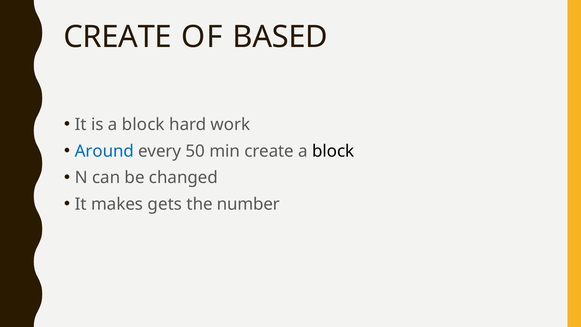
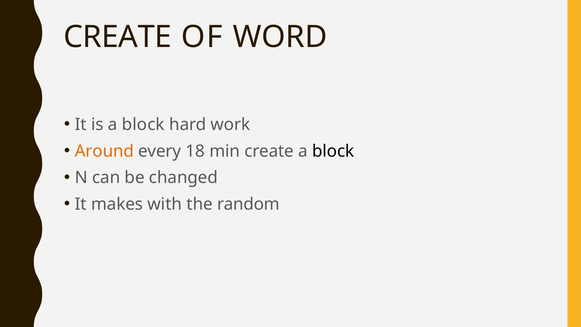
BASED: BASED -> WORD (280, 37)
Around colour: blue -> orange (104, 151)
50: 50 -> 18 (195, 151)
gets: gets -> with (165, 204)
number: number -> random (248, 204)
